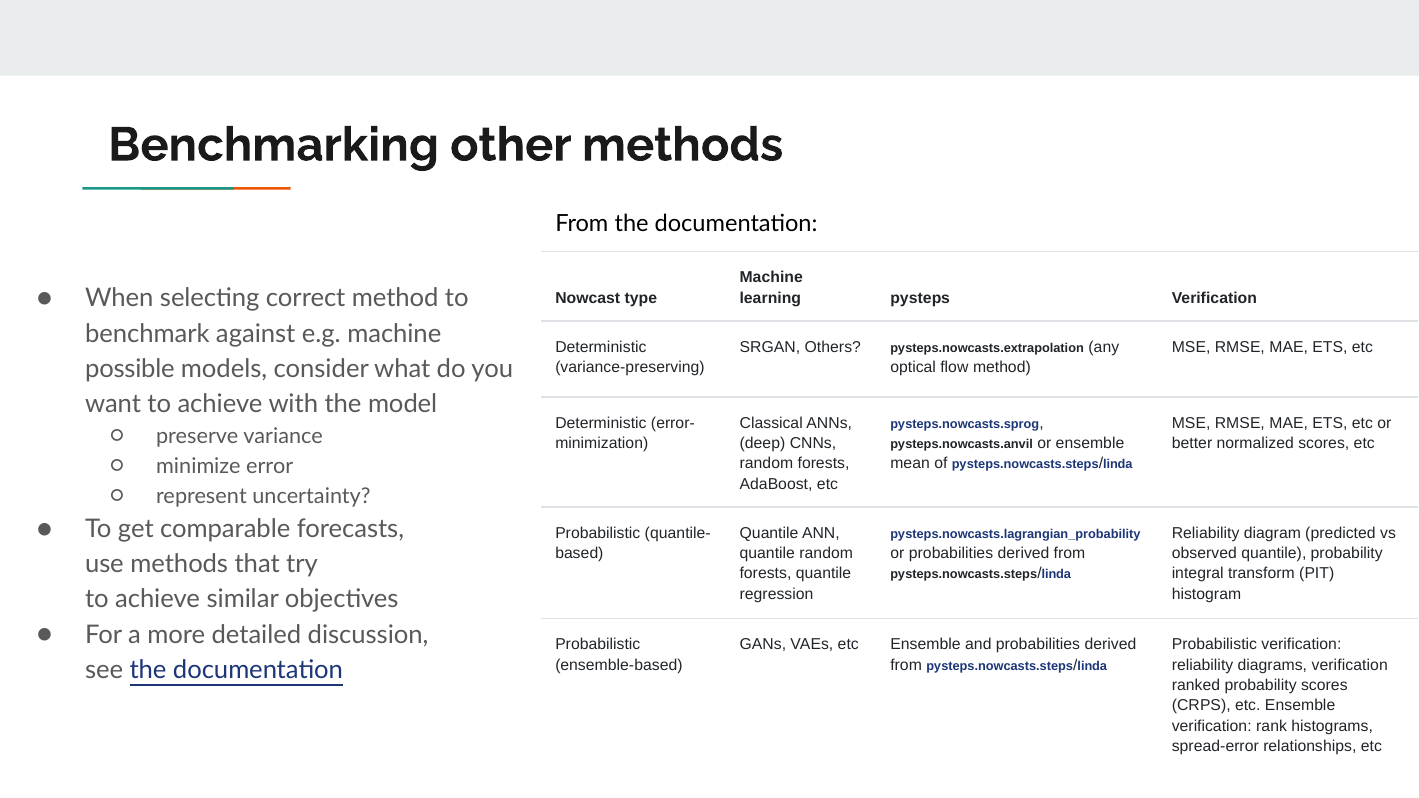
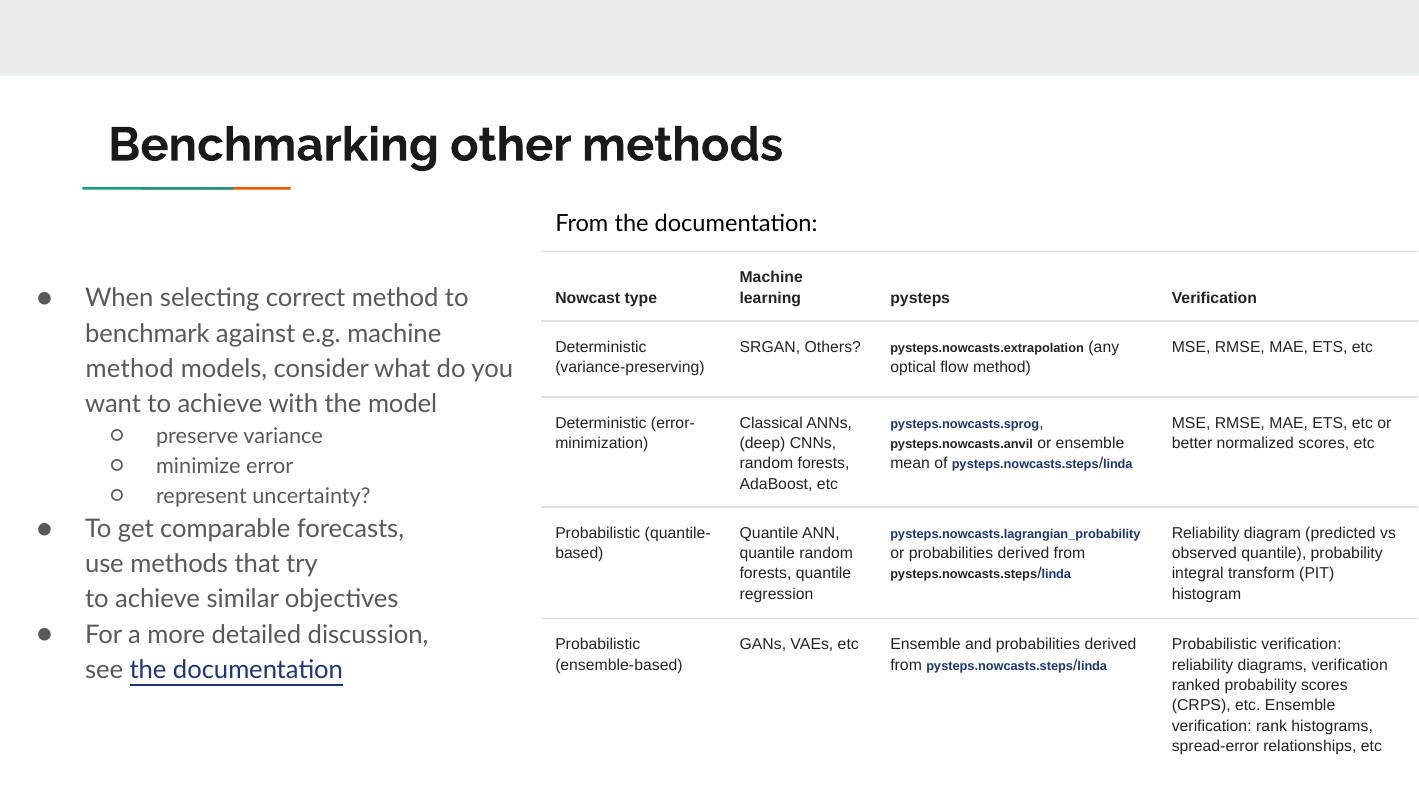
possible: possible -> method (130, 369)
